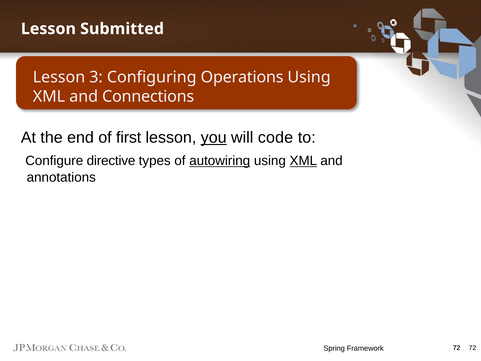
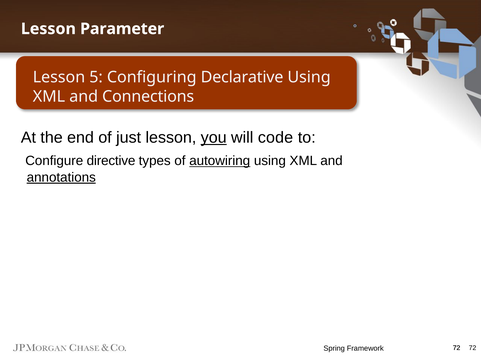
Submitted: Submitted -> Parameter (122, 29)
3: 3 -> 5 (96, 77)
Operations: Operations -> Declarative (242, 77)
first: first -> just (129, 137)
XML underline: present -> none (303, 161)
annotations underline: none -> present (61, 177)
